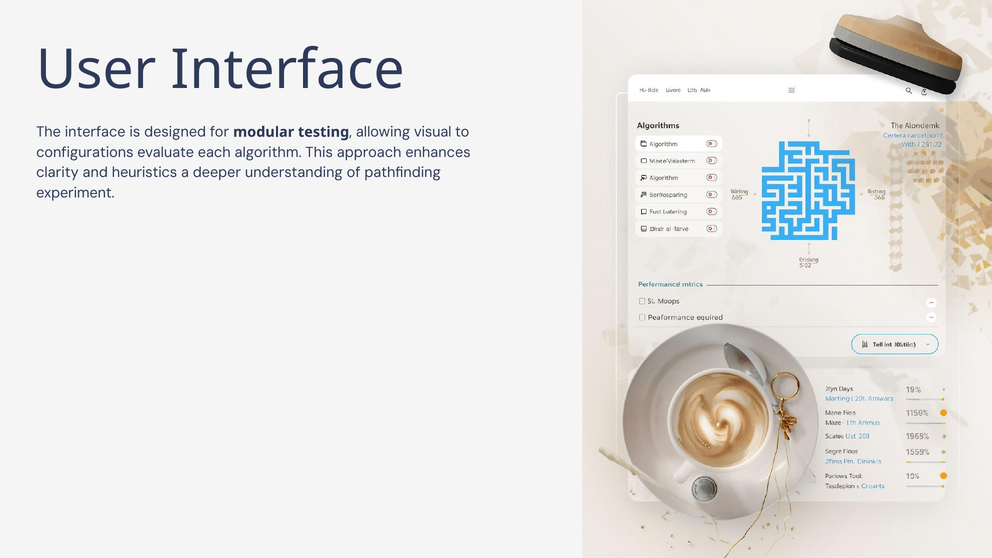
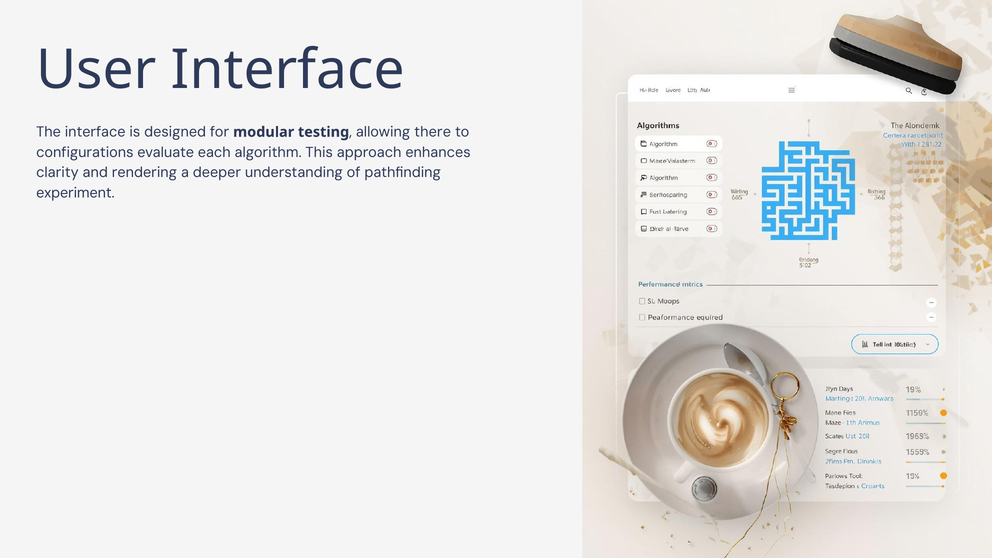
visual: visual -> there (433, 132)
heuristics: heuristics -> rendering (144, 173)
